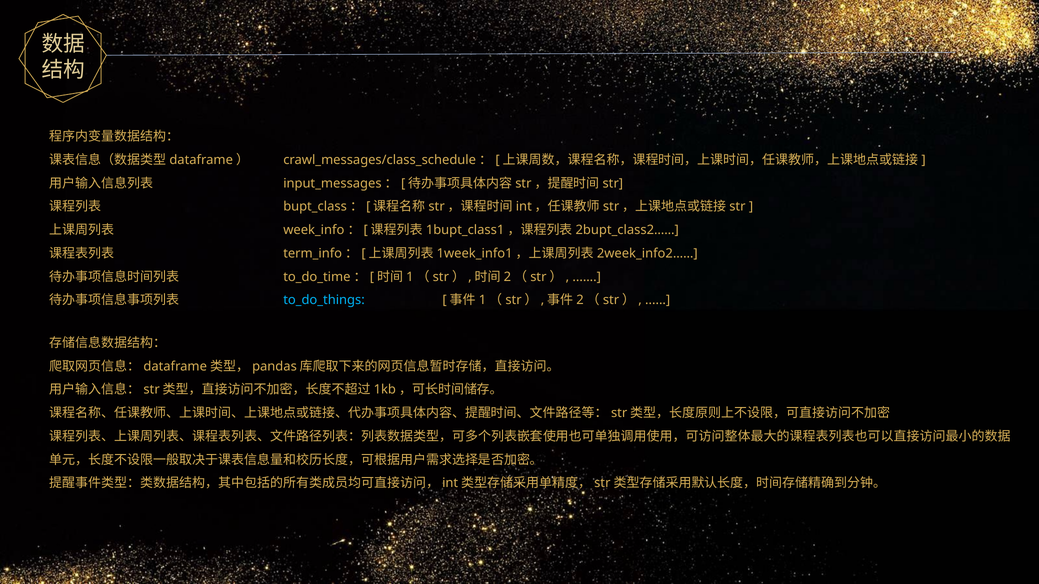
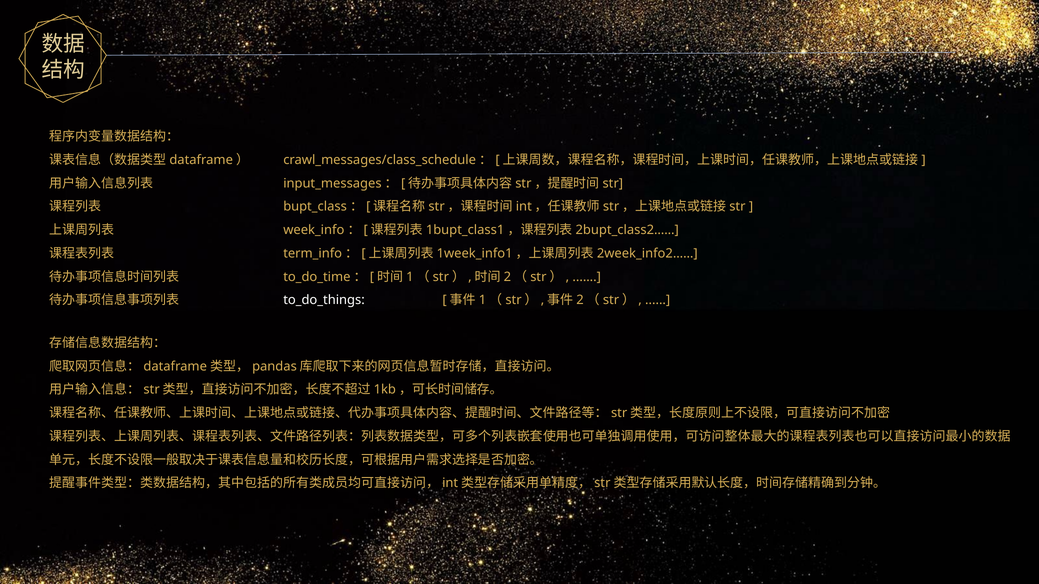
to_do_things colour: light blue -> white (324, 300)
